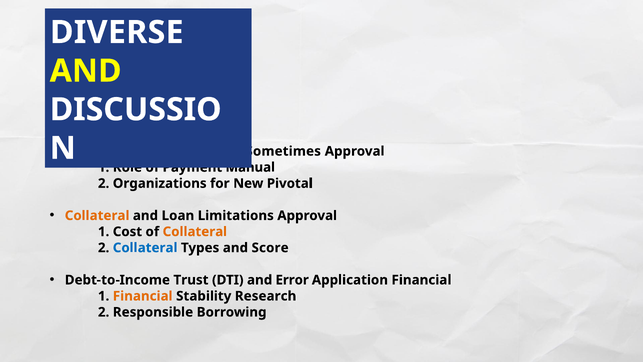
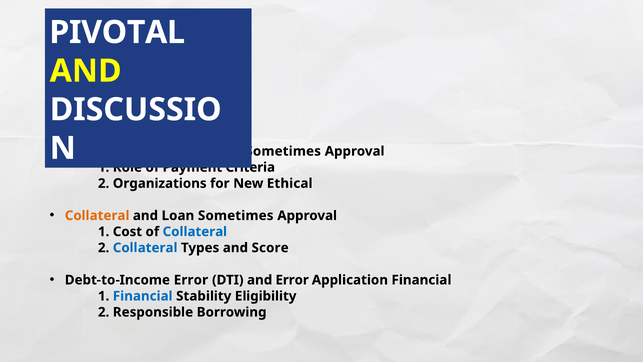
DIVERSE: DIVERSE -> PIVOTAL (117, 32)
Manual: Manual -> Criteria (250, 167)
Pivotal: Pivotal -> Ethical (290, 183)
Limitations: Limitations -> Sometimes (236, 215)
Collateral colour: orange -> blue (195, 231)
Debt-to-Income Trust: Trust -> Error (191, 280)
Financial colour: orange -> blue (143, 296)
Research: Research -> Eligibility (266, 296)
